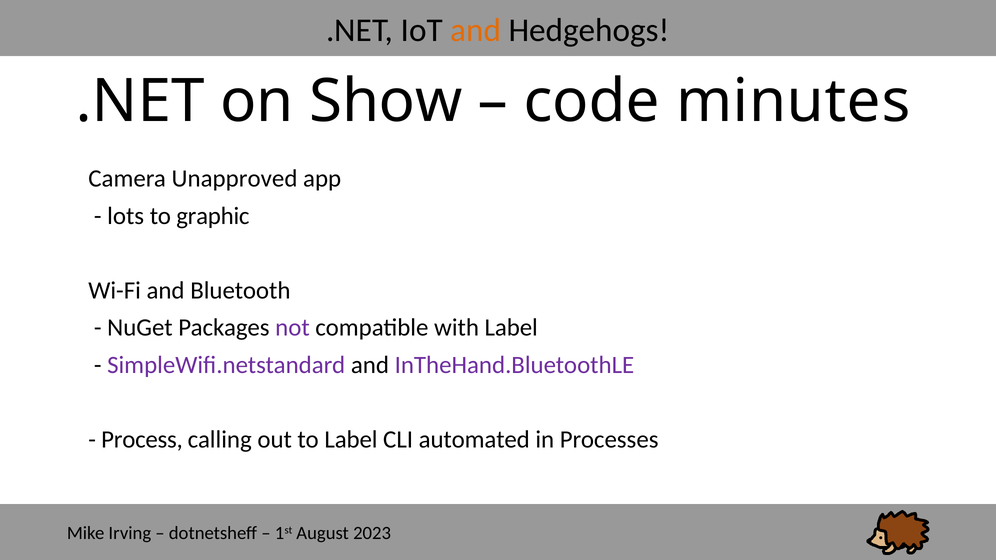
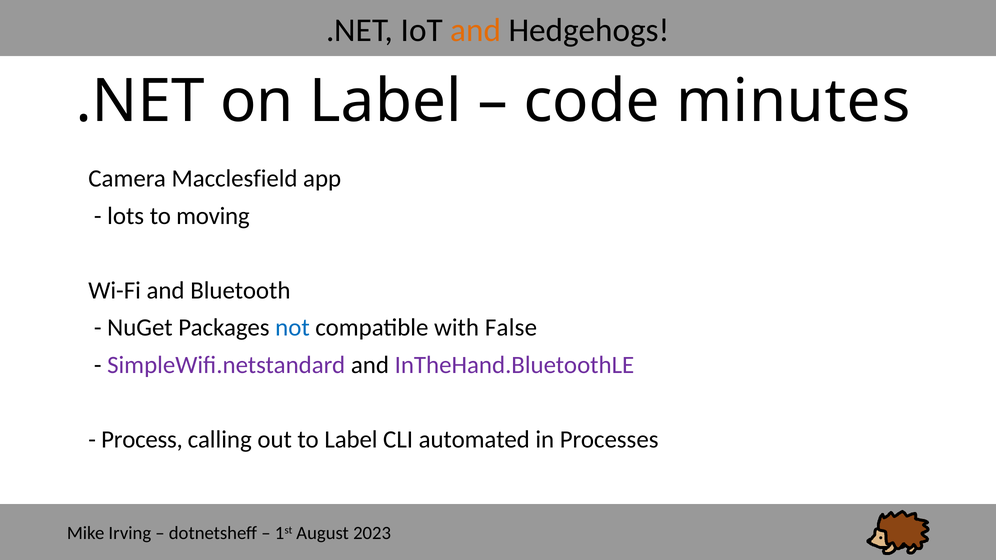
on Show: Show -> Label (386, 101)
Unapproved: Unapproved -> Macclesfield (235, 179)
graphic: graphic -> moving (213, 216)
not colour: purple -> blue (292, 328)
with Label: Label -> False (511, 328)
